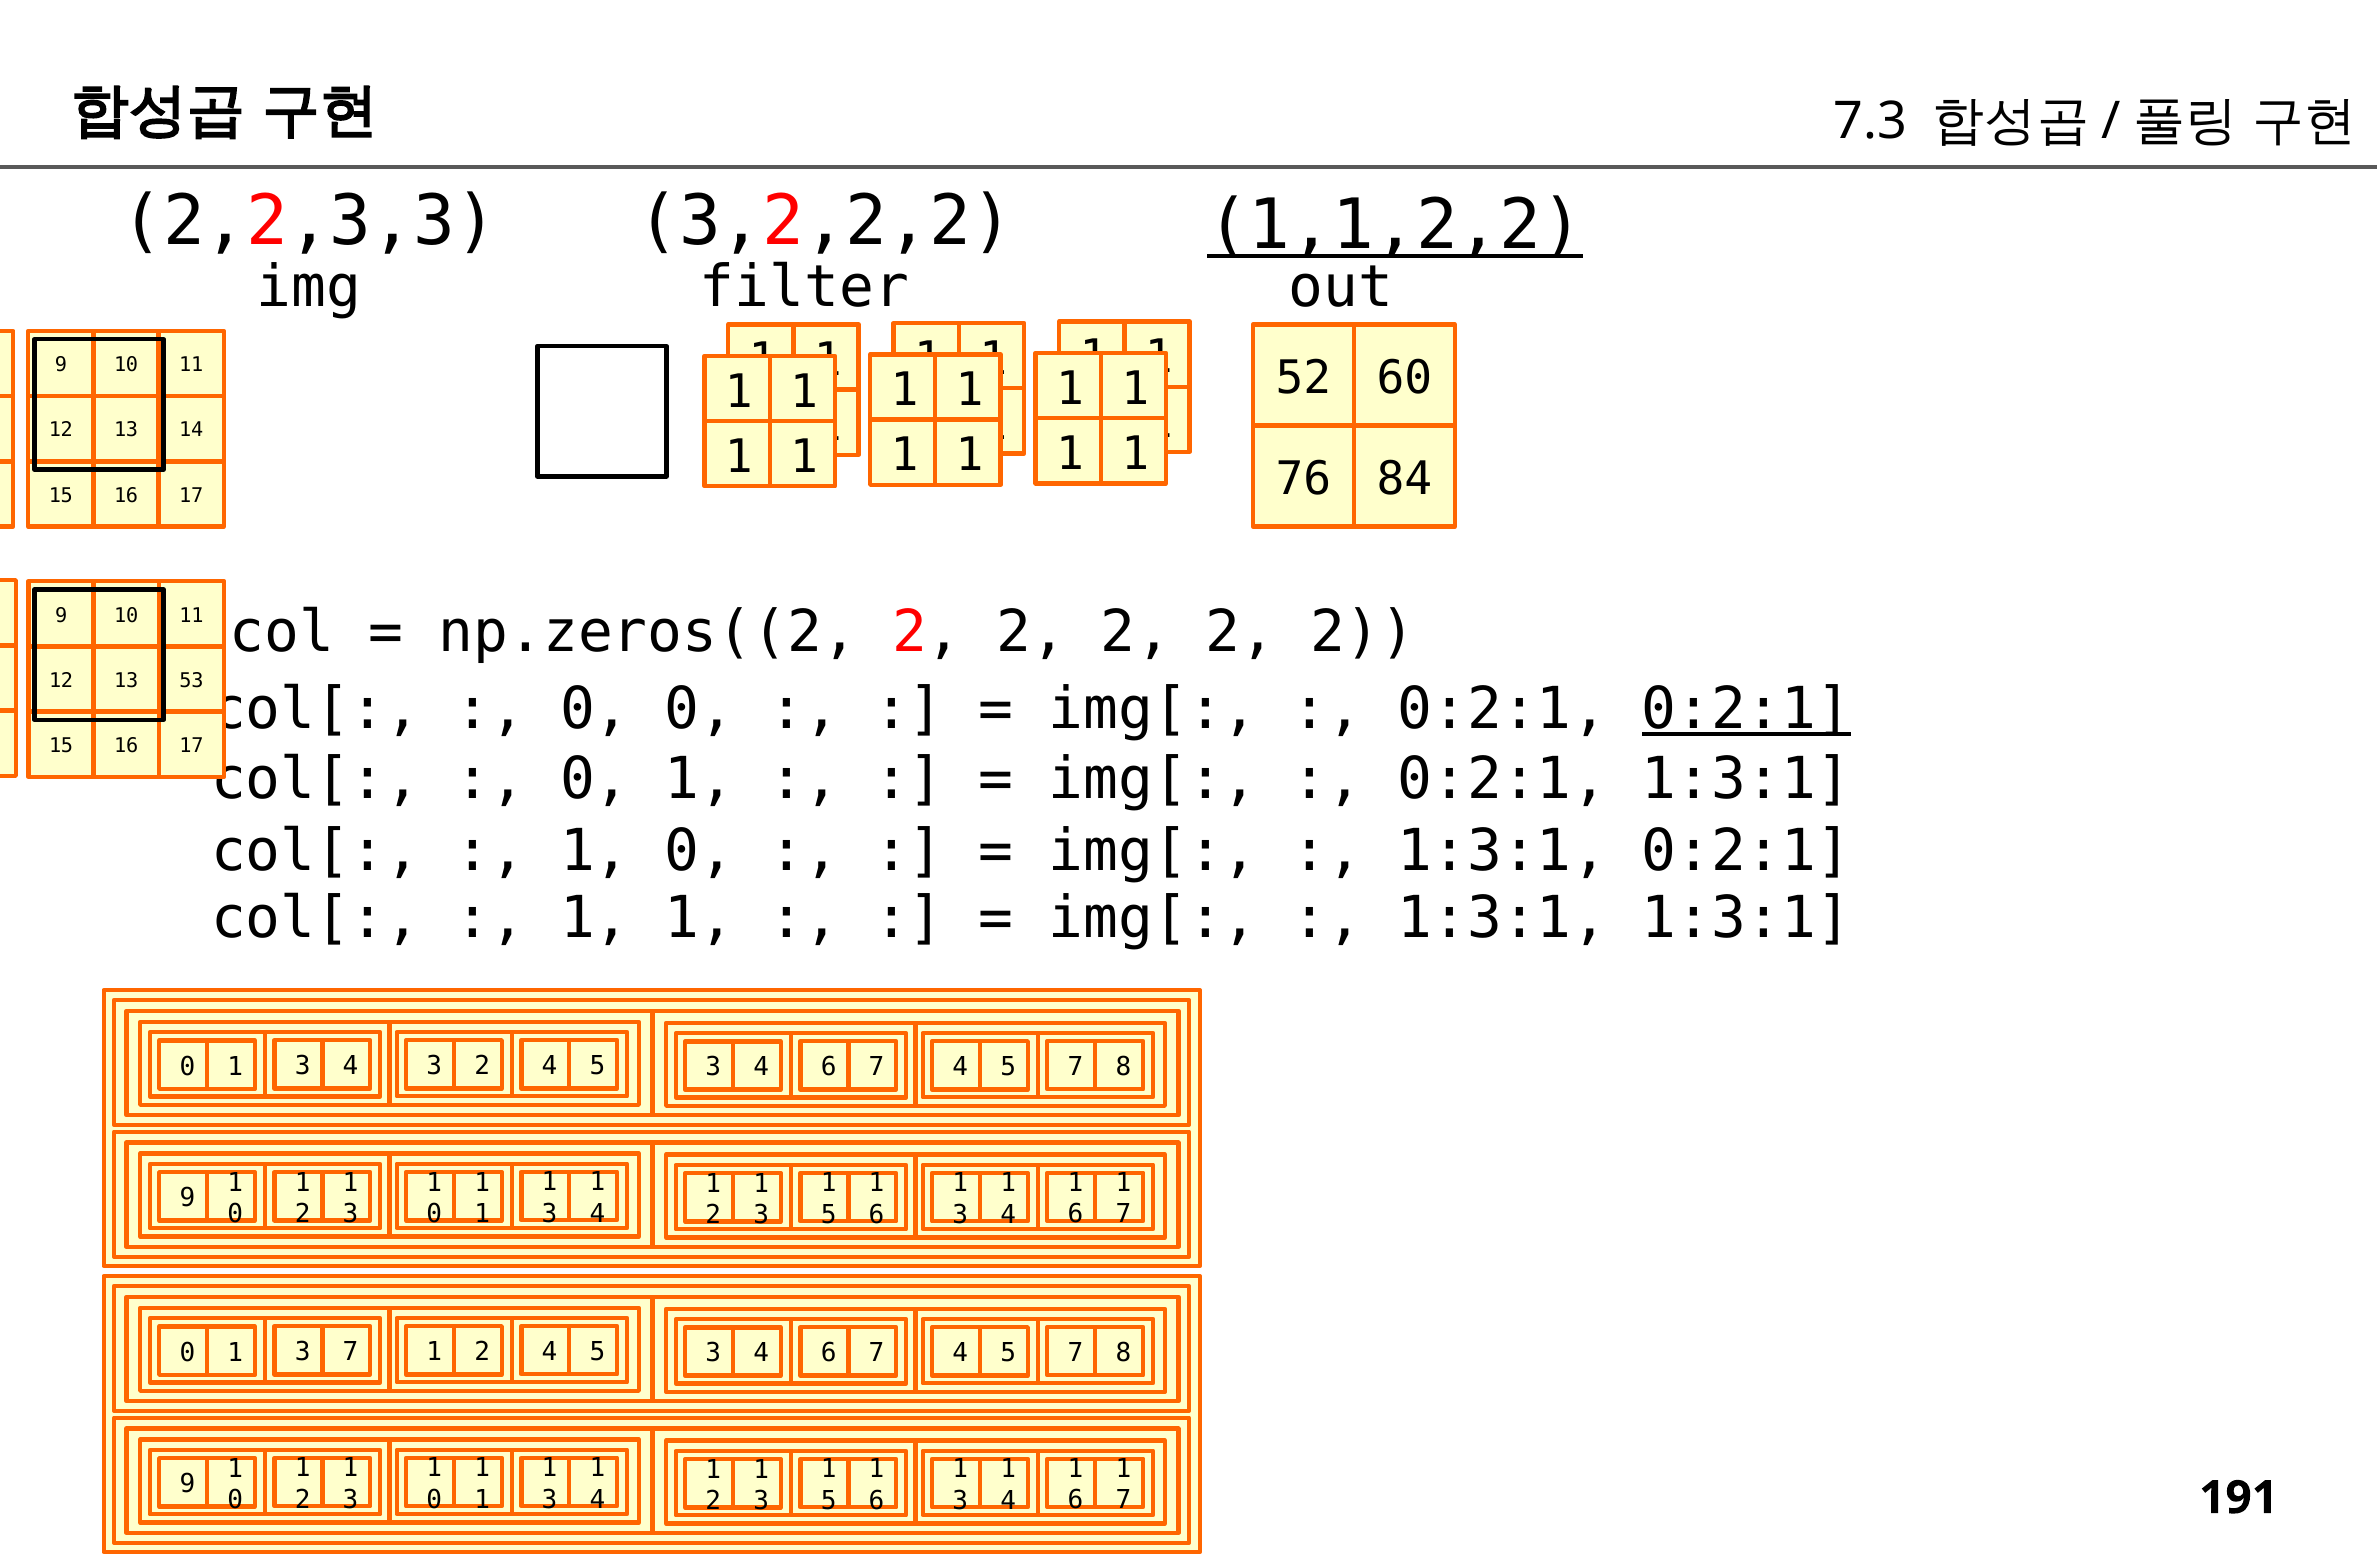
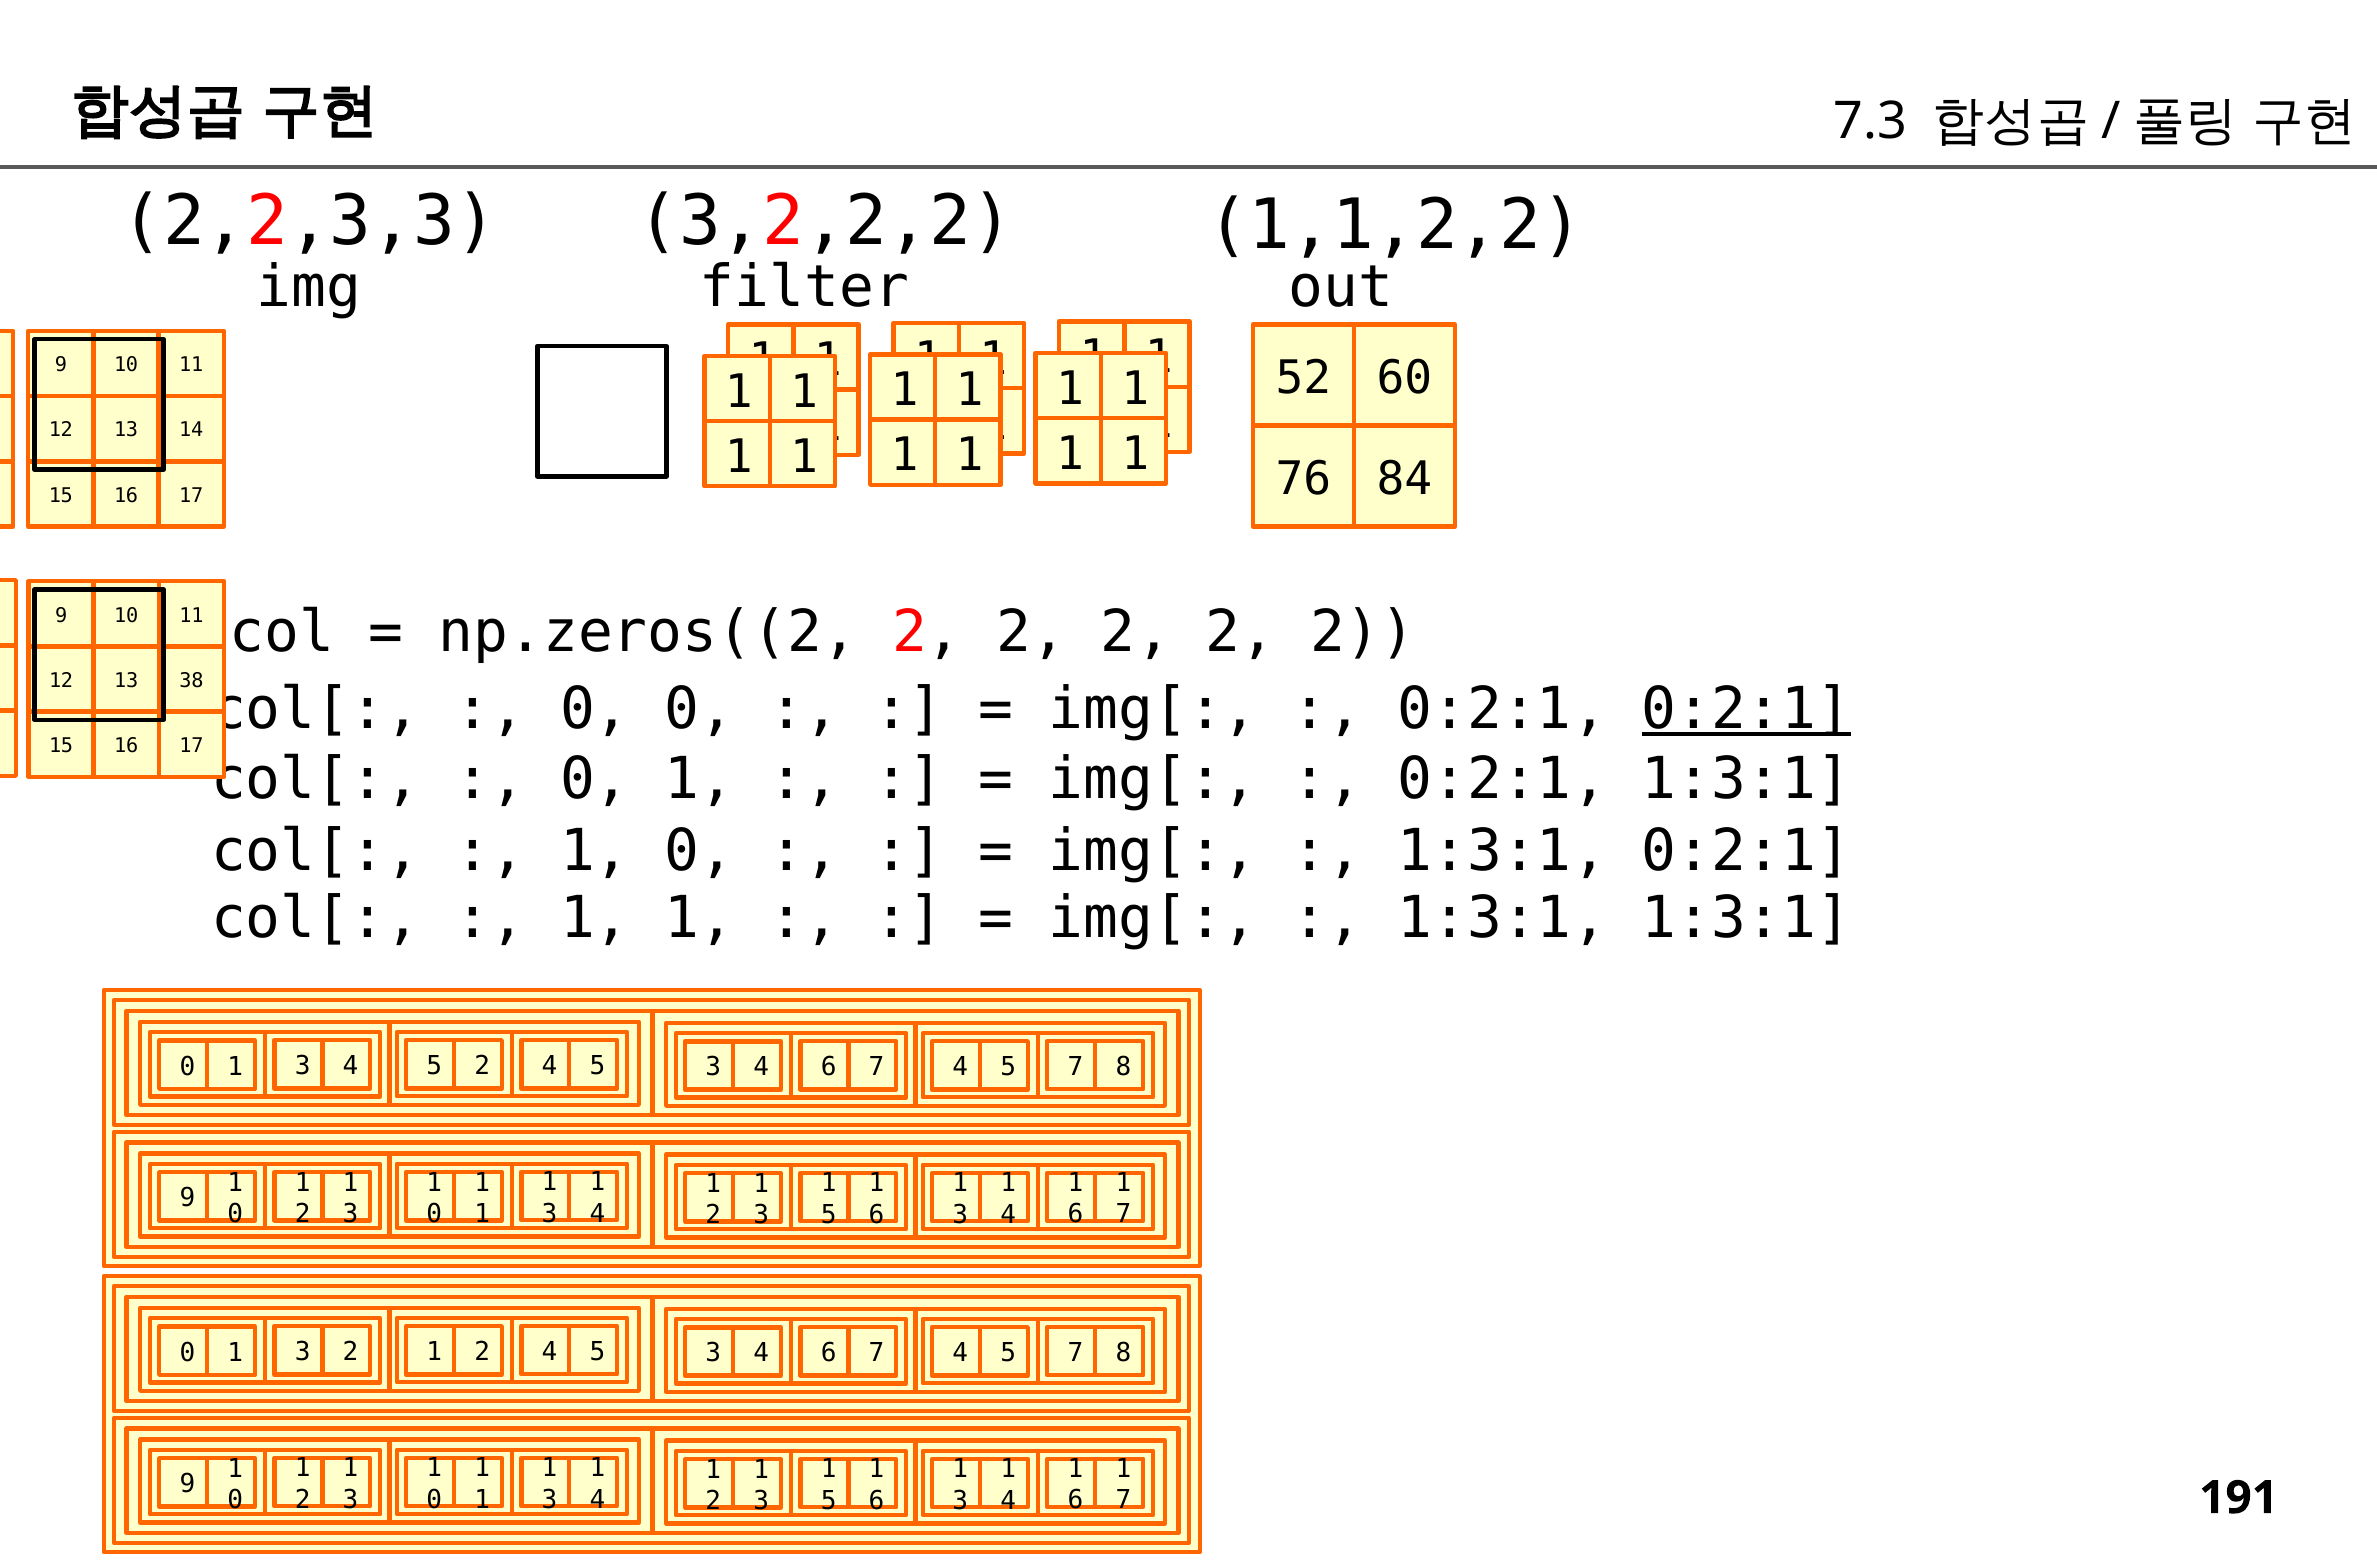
1,1,2,2 underline: present -> none (1395, 226)
53: 53 -> 38 (192, 681)
3 4 3: 3 -> 5 (434, 1066)
3 7: 7 -> 2 (351, 1352)
